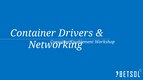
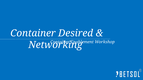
Drivers: Drivers -> Desired (76, 33)
